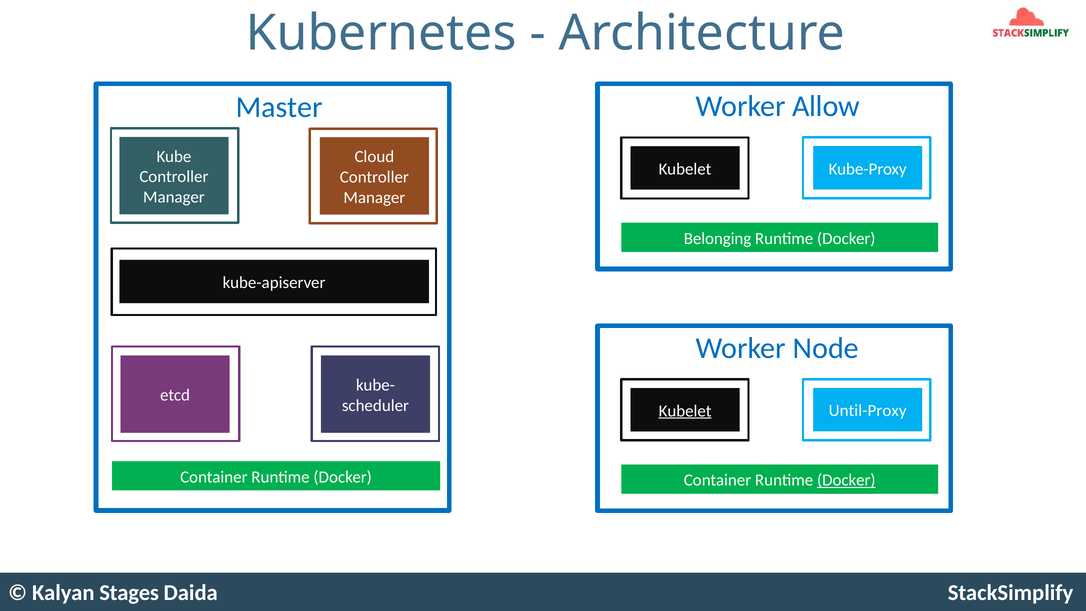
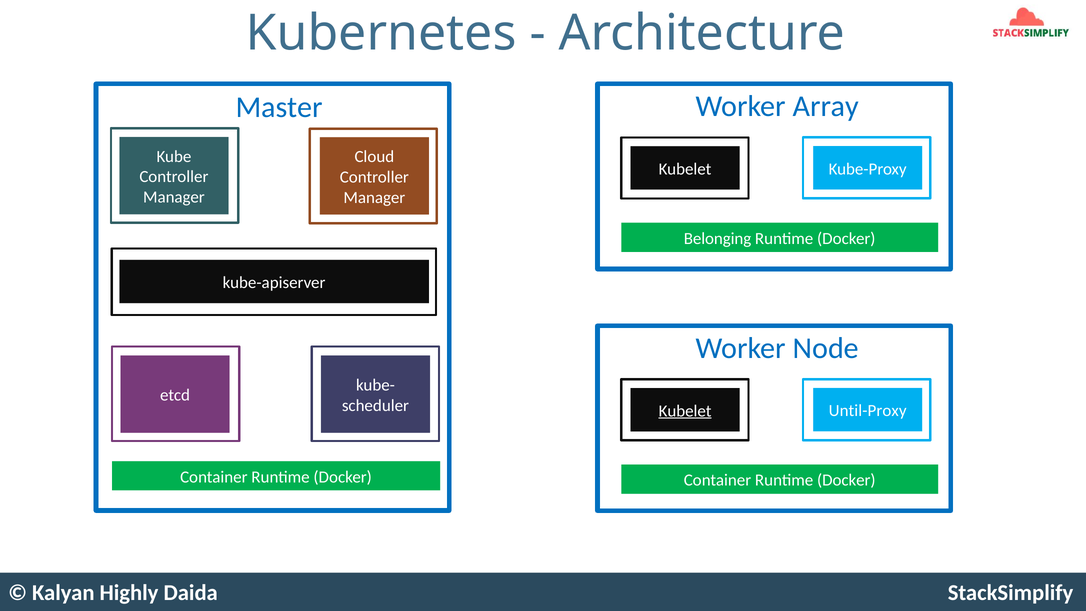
Allow: Allow -> Array (826, 106)
Docker underline: present -> none (846, 480)
Stages: Stages -> Highly (129, 592)
